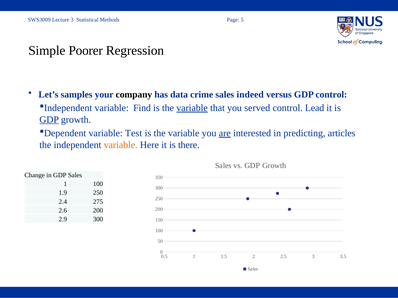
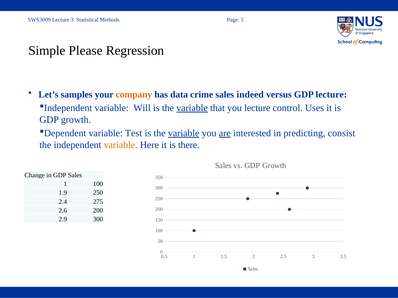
Poorer: Poorer -> Please (86, 51)
company colour: black -> orange (134, 95)
GDP control: control -> lecture (331, 95)
Find: Find -> Will (142, 108)
you served: served -> lecture (257, 108)
Lead: Lead -> Uses (315, 108)
GDP underline: present -> none (49, 120)
variable underline: none -> present (184, 133)
articles: articles -> consist (342, 133)
